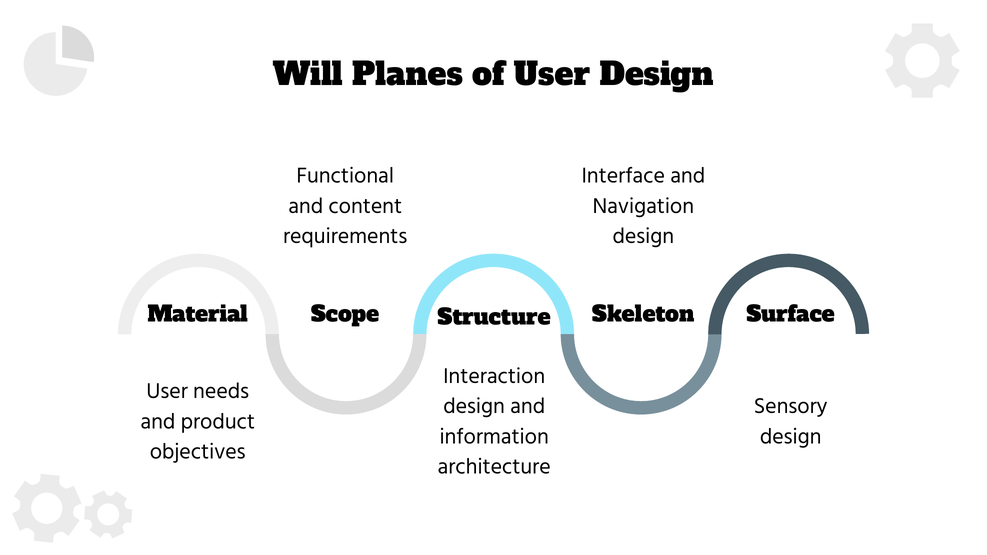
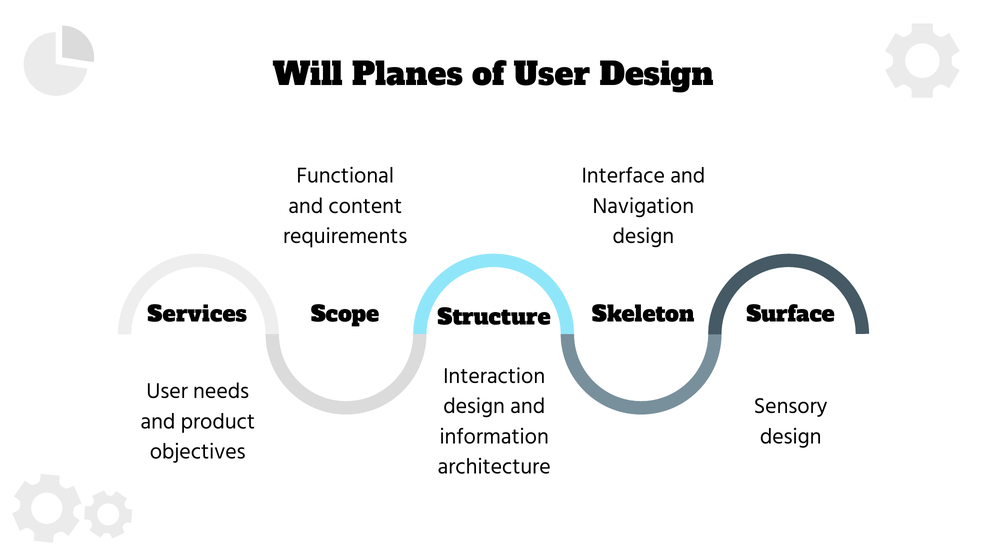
Material: Material -> Services (198, 315)
